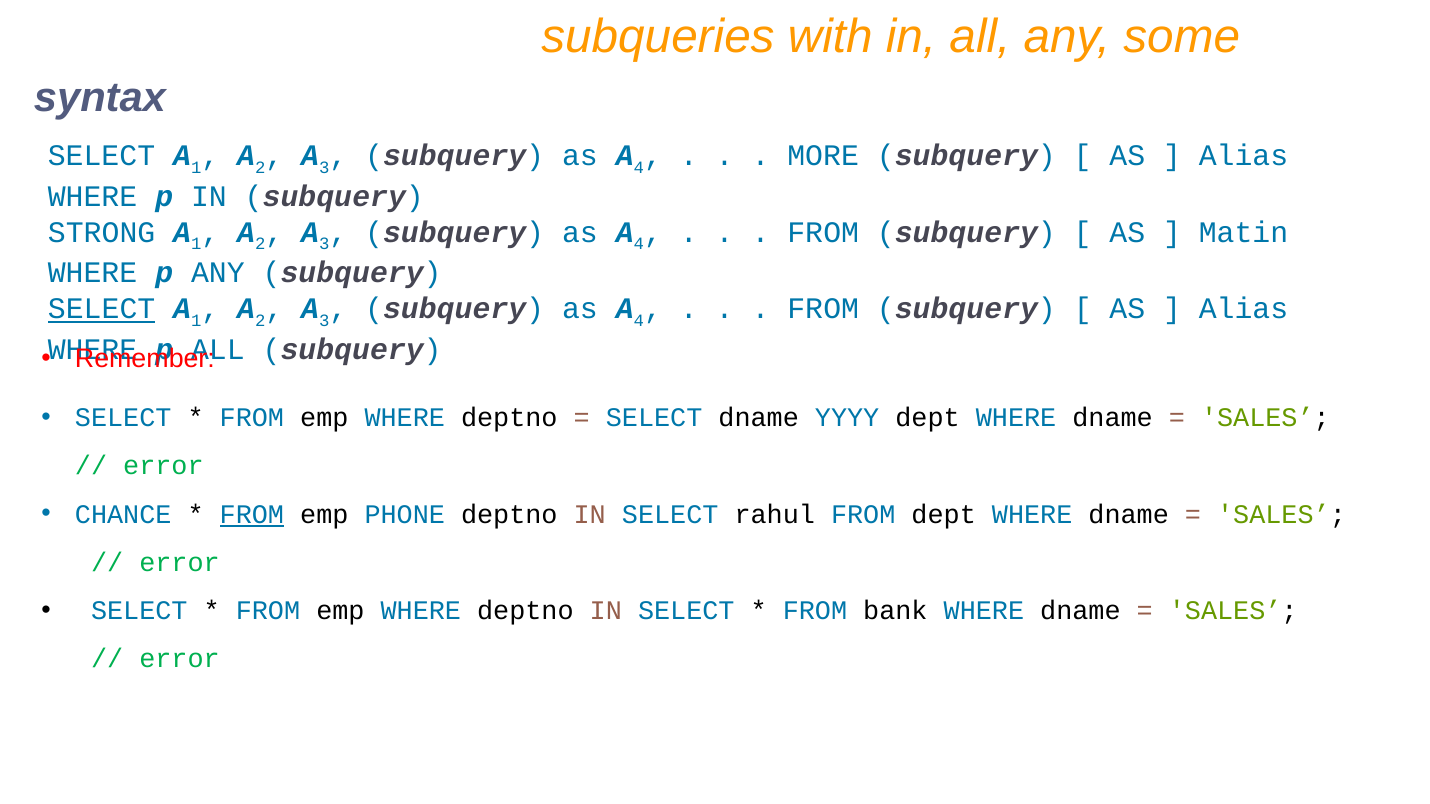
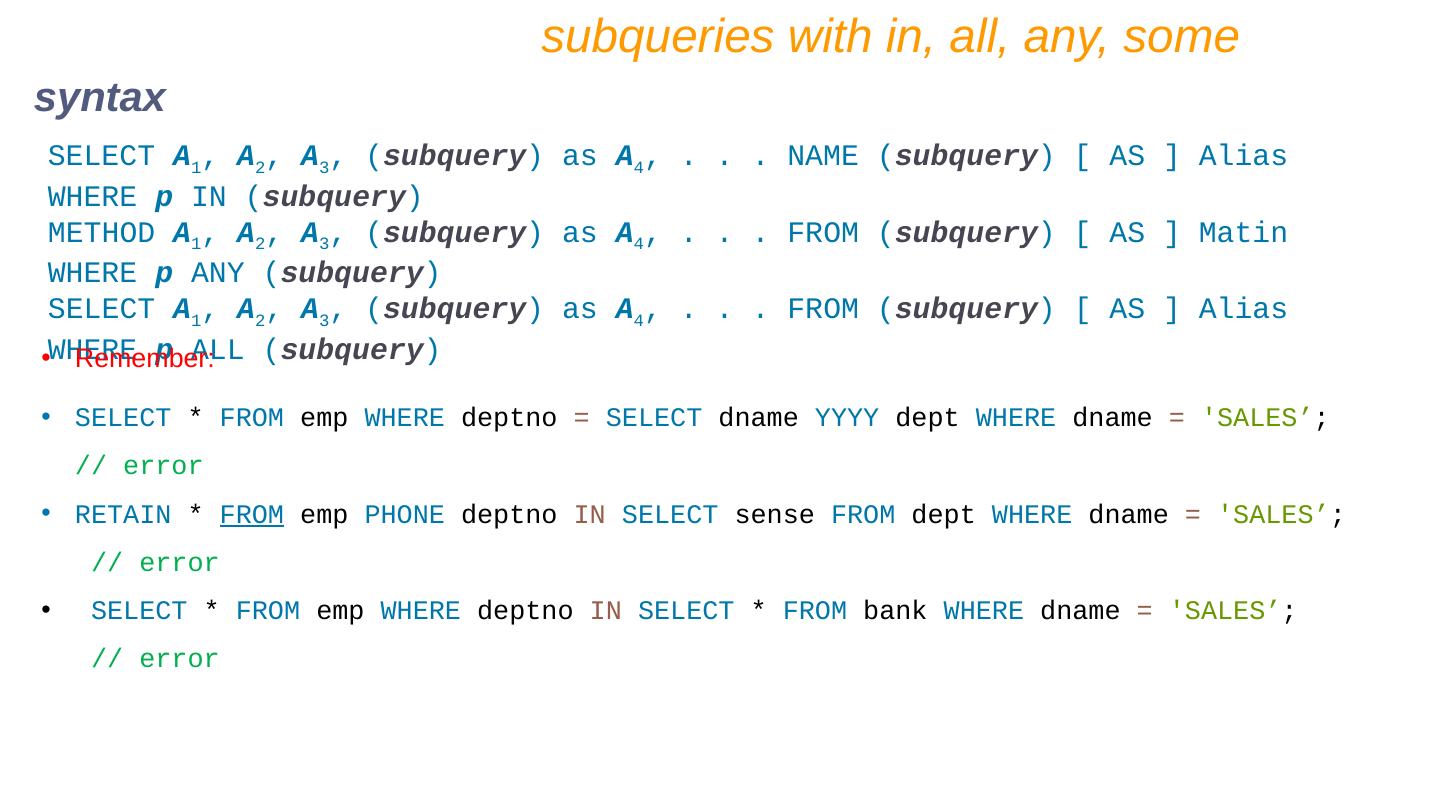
MORE: MORE -> NAME (823, 156)
STRONG: STRONG -> METHOD (102, 233)
SELECT underline: present -> none (102, 309)
CHANCE: CHANCE -> RETAIN (123, 514)
rahul: rahul -> sense (775, 514)
